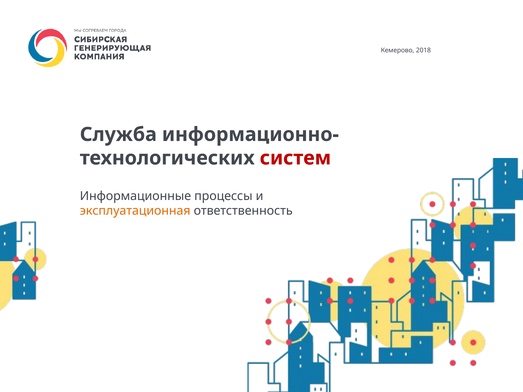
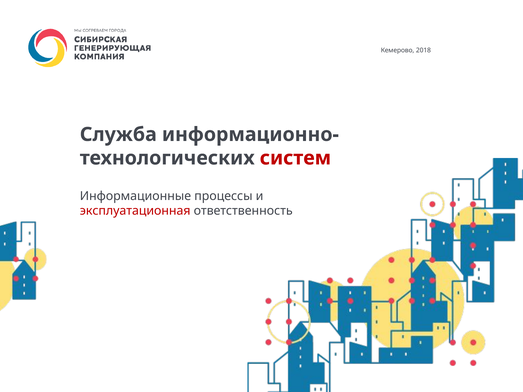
эксплуатационная colour: orange -> red (135, 211)
